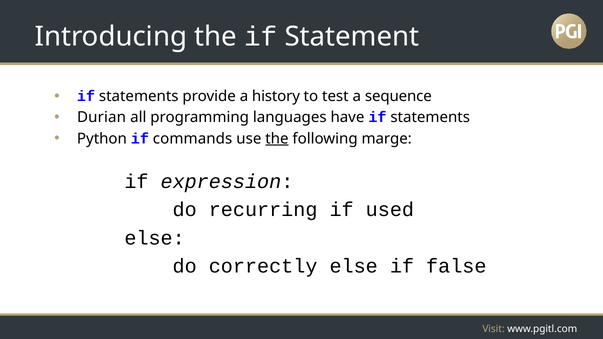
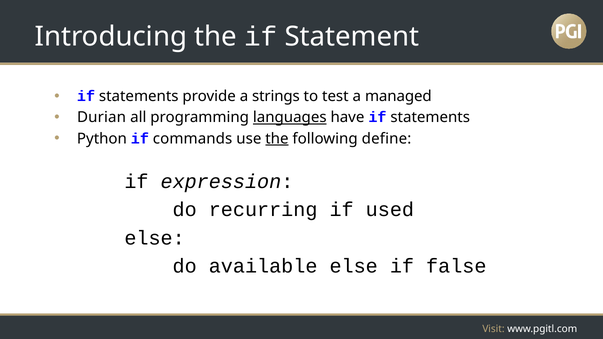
history: history -> strings (276, 96)
sequence: sequence -> managed (398, 96)
languages underline: none -> present (290, 118)
marge: marge -> define (387, 139)
correctly: correctly -> available (263, 266)
